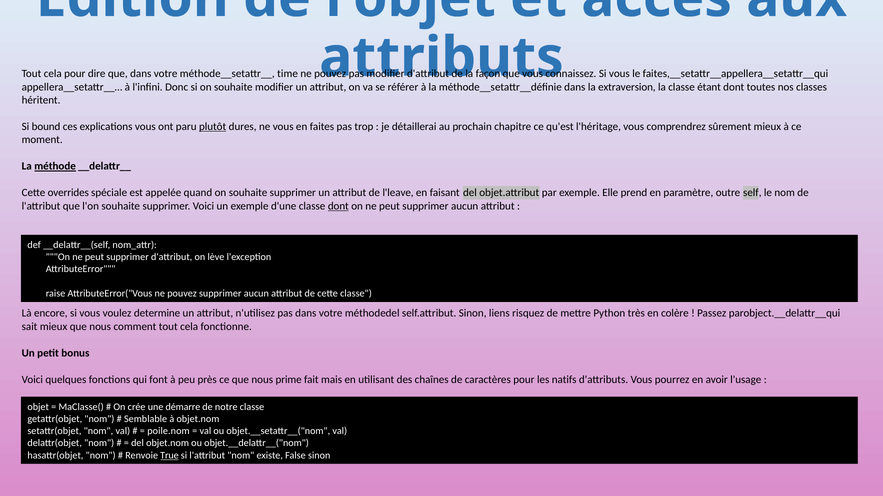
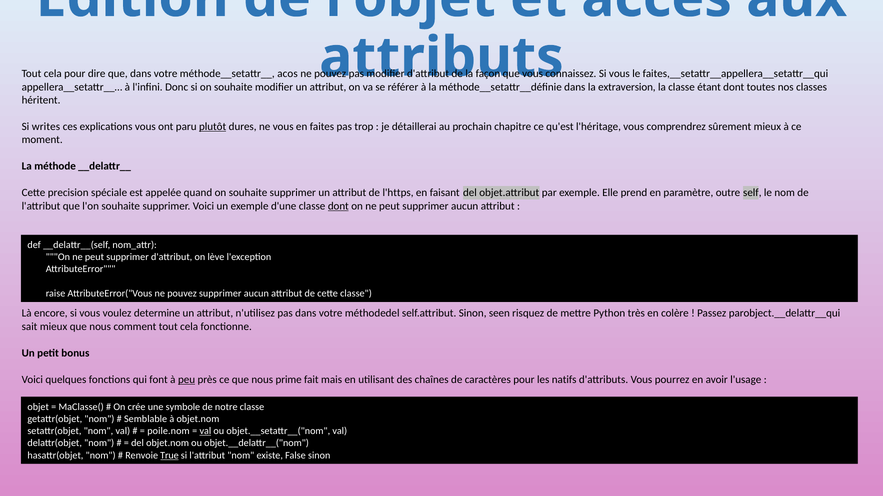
time: time -> acos (287, 74)
bound: bound -> writes (46, 127)
méthode underline: present -> none (55, 167)
overrides: overrides -> precision (68, 193)
l'leave: l'leave -> l'https (398, 193)
liens: liens -> seen (499, 314)
peu underline: none -> present (187, 380)
démarre: démarre -> symbole (183, 407)
val underline: none -> present (205, 432)
